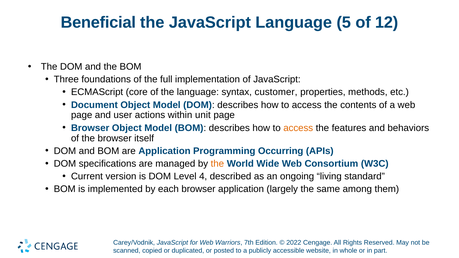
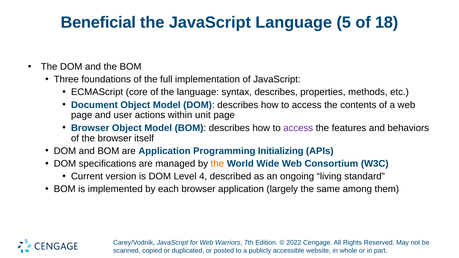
12: 12 -> 18 (387, 22)
syntax customer: customer -> describes (276, 92)
access colour: orange -> purple (298, 128)
Occurring: Occurring -> Initializing (281, 151)
